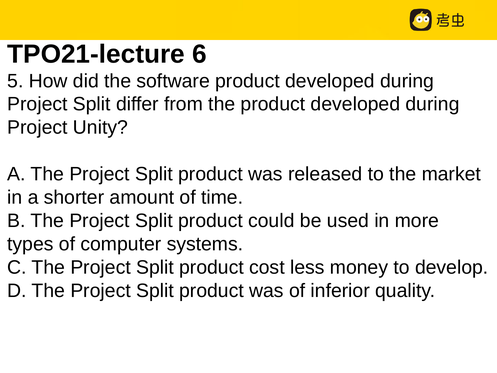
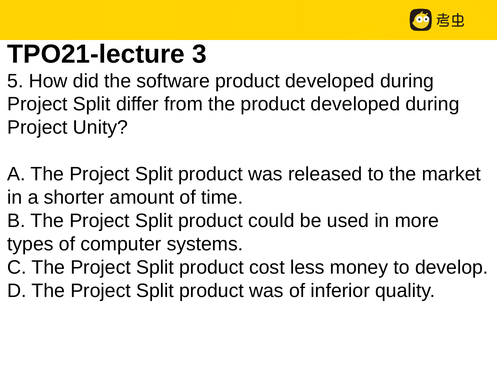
6: 6 -> 3 (199, 54)
